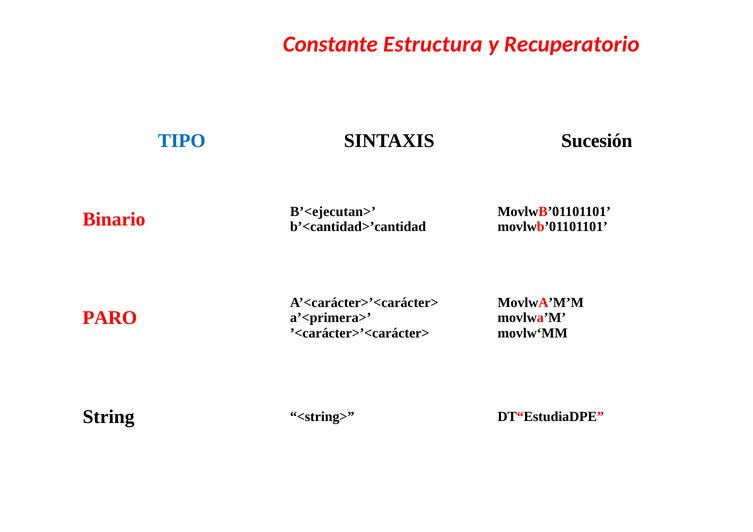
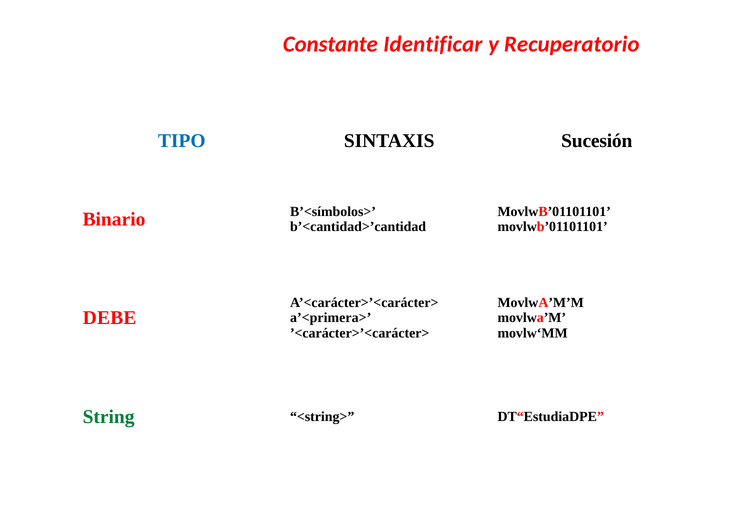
Estructura: Estructura -> Identificar (433, 44)
B’<ejecutan>: B’<ejecutan> -> B’<símbolos> (333, 212)
PARO: PARO -> DEBE (110, 318)
String colour: black -> green (109, 417)
